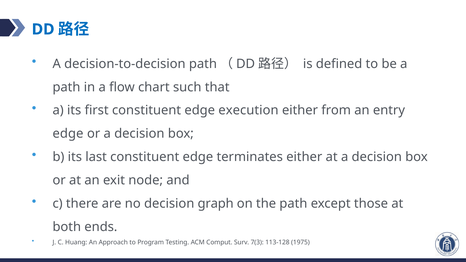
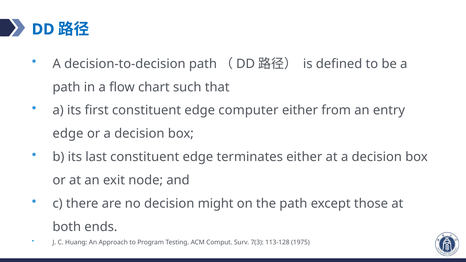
execution: execution -> computer (248, 110)
graph: graph -> might (216, 204)
